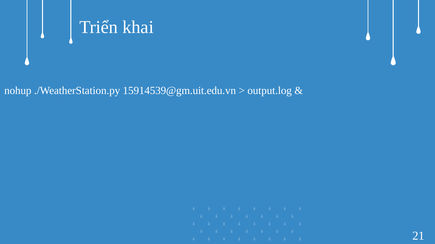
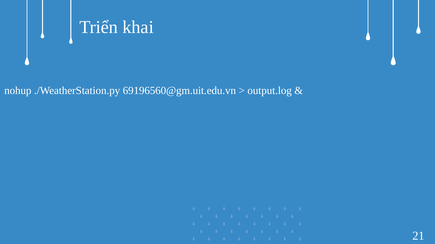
15914539@gm.uit.edu.vn: 15914539@gm.uit.edu.vn -> 69196560@gm.uit.edu.vn (179, 91)
